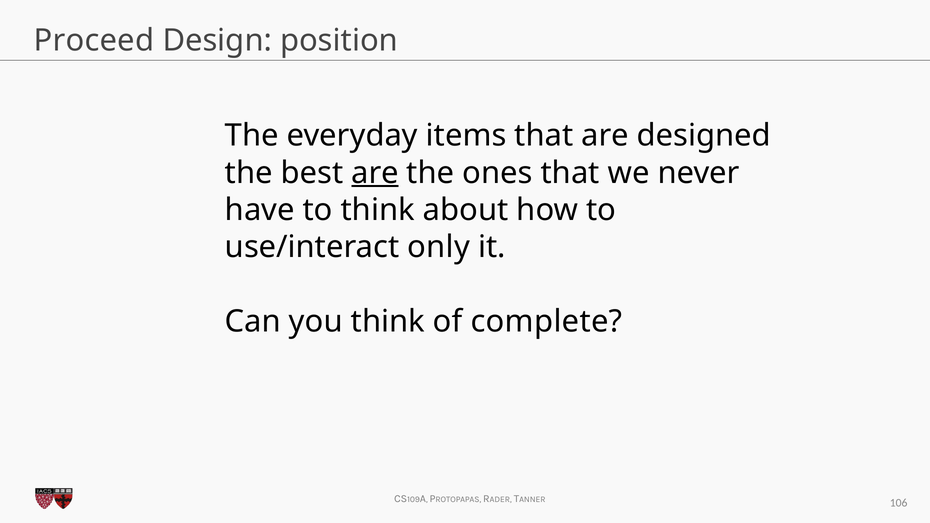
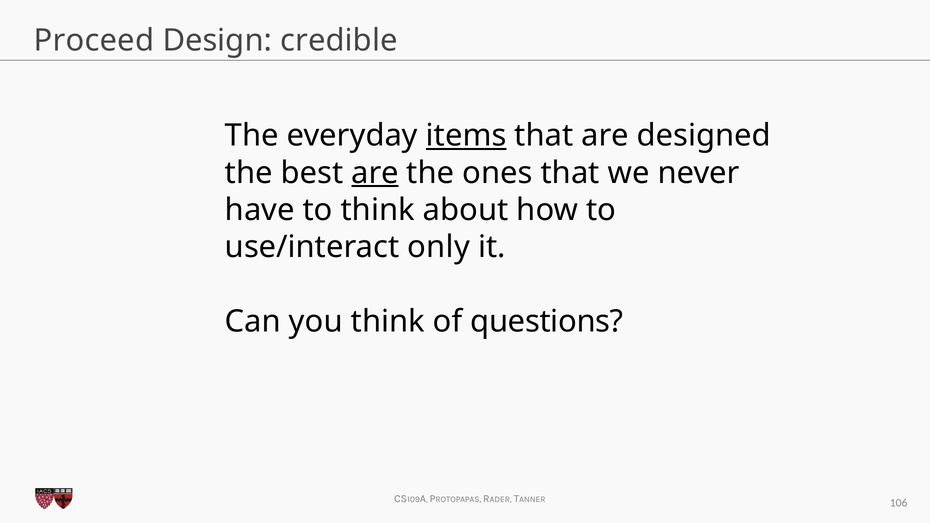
position: position -> credible (339, 41)
items underline: none -> present (466, 136)
complete: complete -> questions (547, 322)
